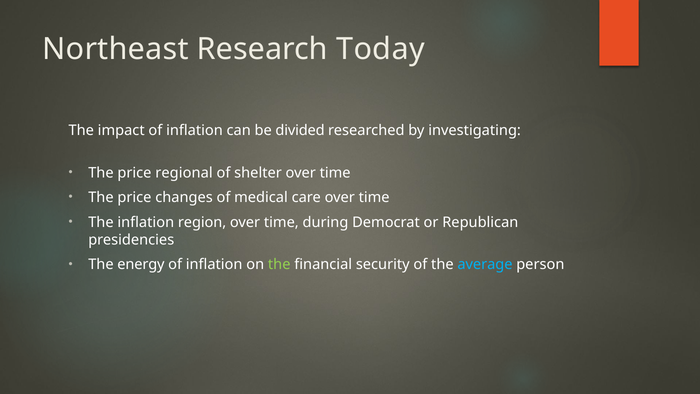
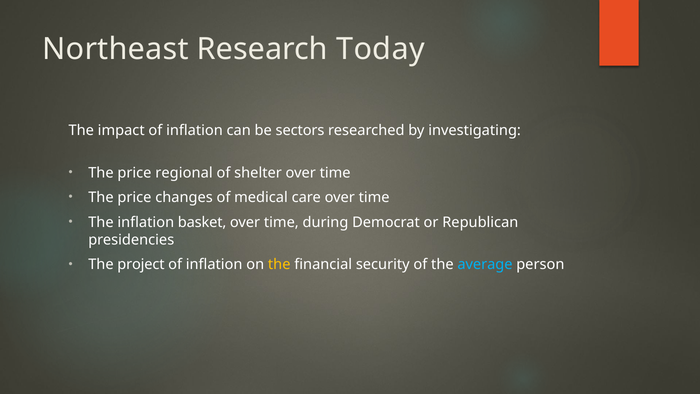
divided: divided -> sectors (300, 130)
region: region -> basket (202, 222)
energy: energy -> project (141, 265)
the colour: light green -> yellow (279, 265)
